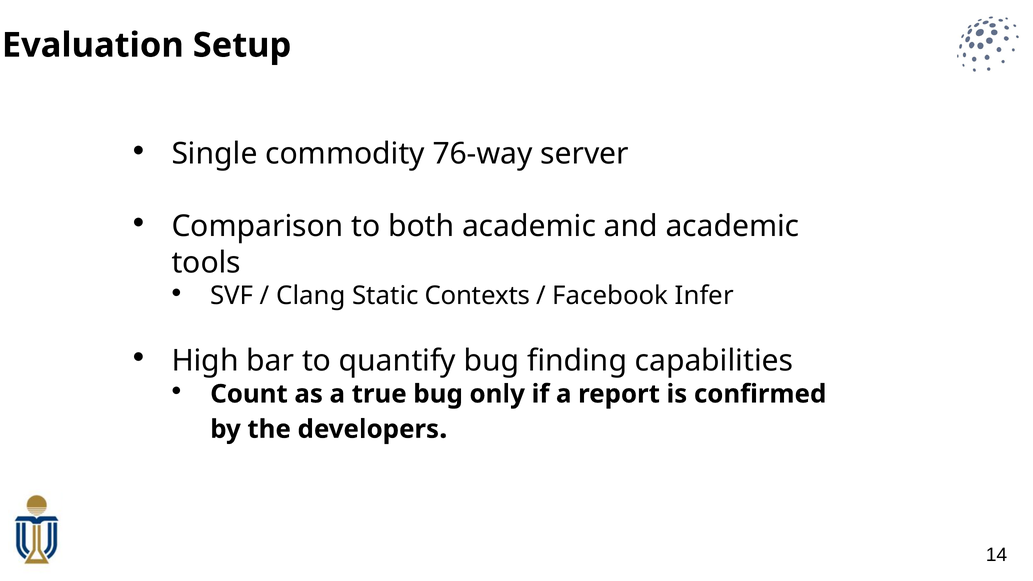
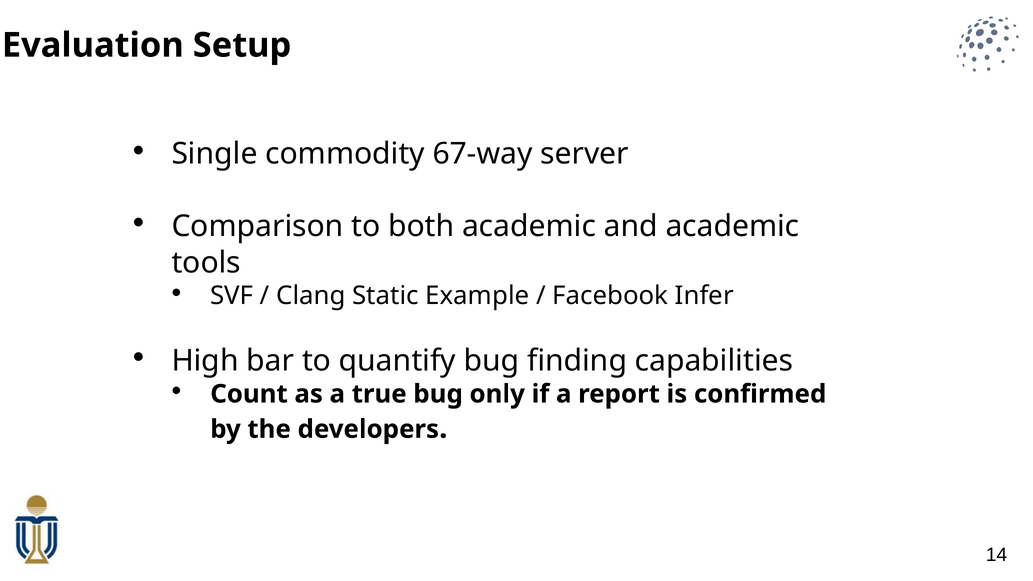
76-way: 76-way -> 67-way (483, 154)
Contexts: Contexts -> Example (477, 296)
